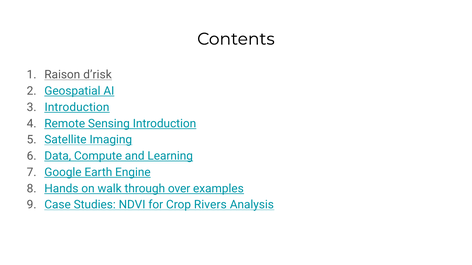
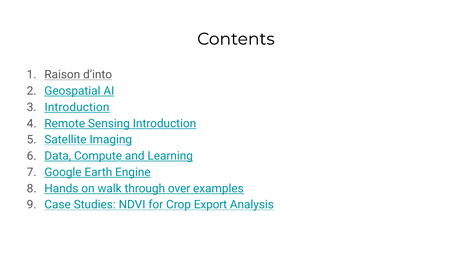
d’risk: d’risk -> d’into (98, 75)
Rivers: Rivers -> Export (210, 205)
